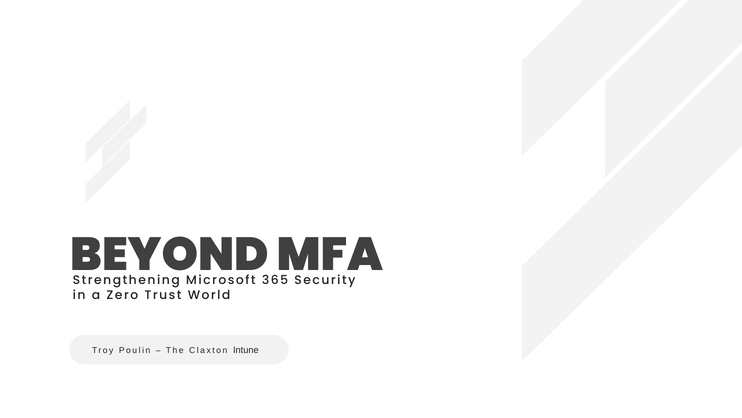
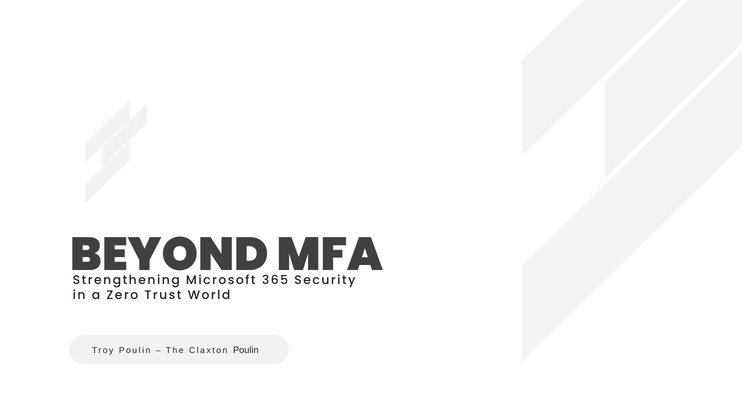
Claxton Intune: Intune -> Poulin (246, 350)
